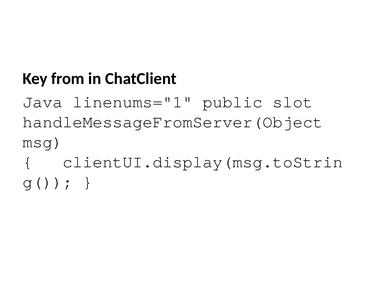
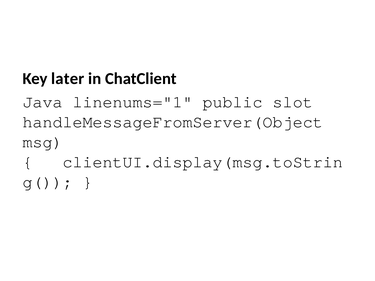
from: from -> later (68, 79)
